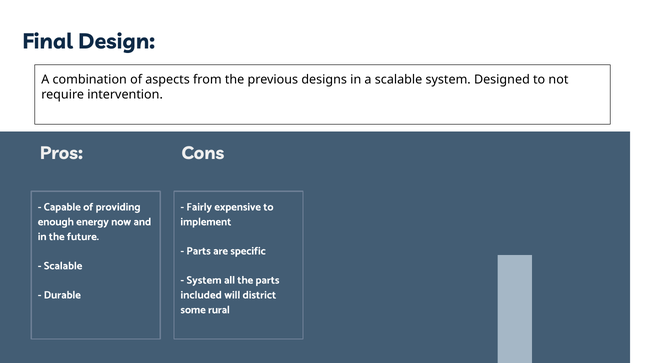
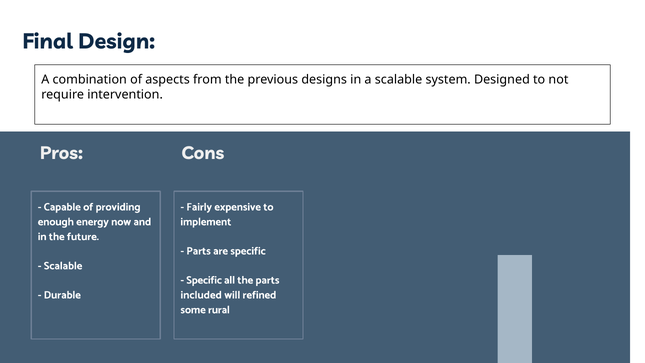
System: System -> Specific (204, 280)
district: district -> refined (259, 295)
